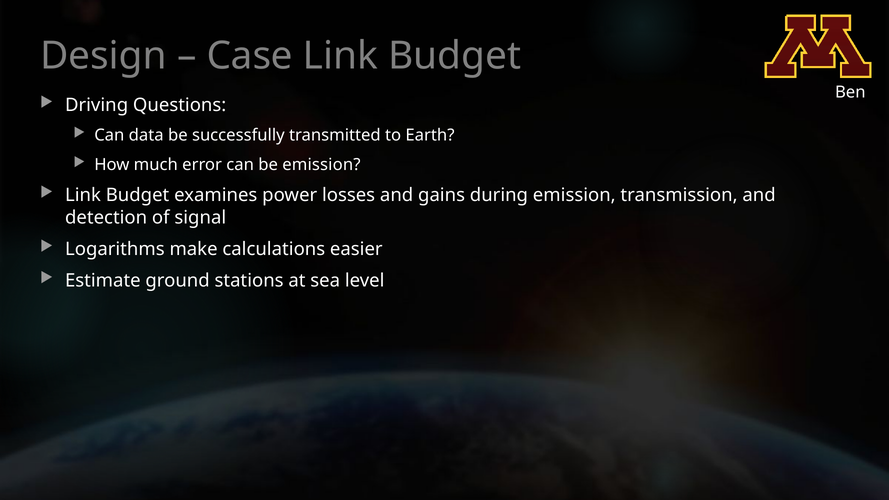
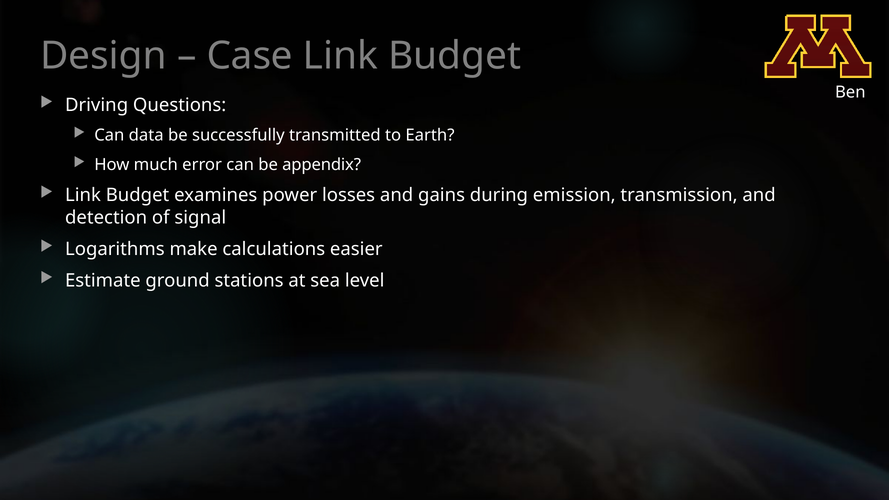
be emission: emission -> appendix (322, 165)
